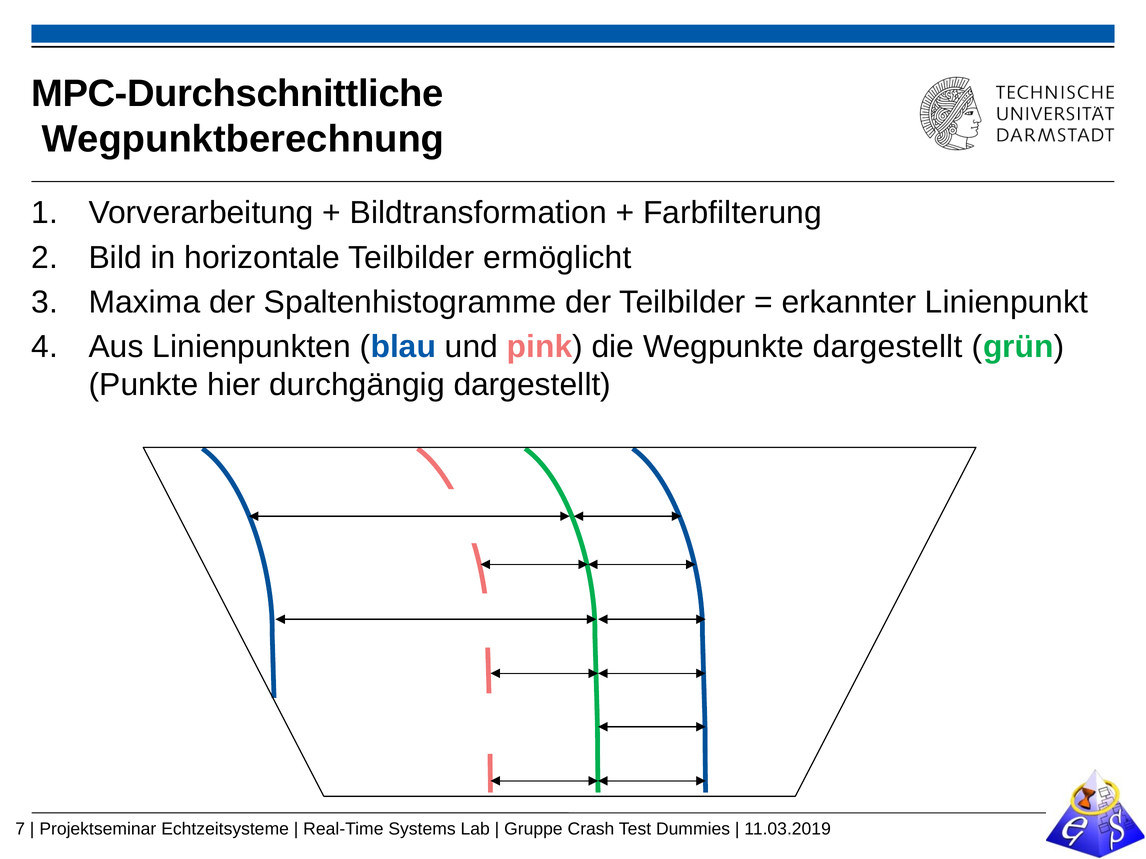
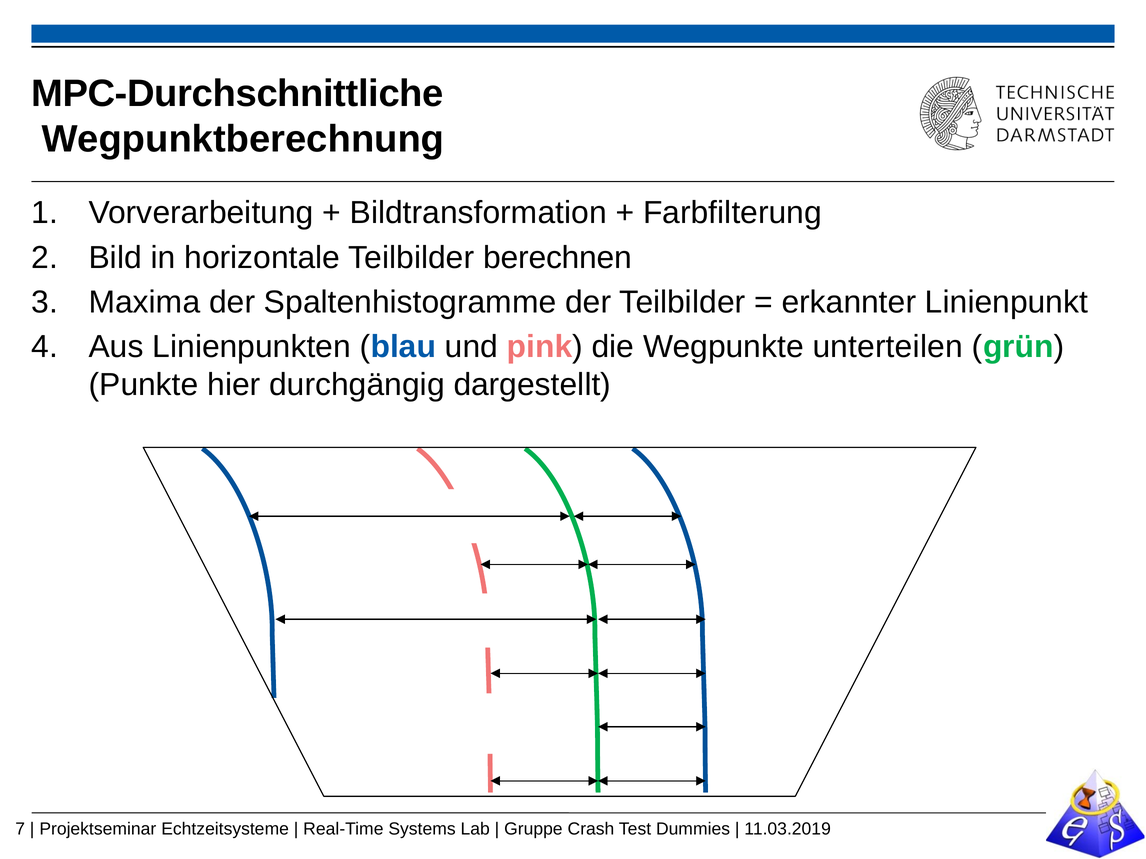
ermöglicht: ermöglicht -> berechnen (558, 258)
Wegpunkte dargestellt: dargestellt -> unterteilen (888, 347)
